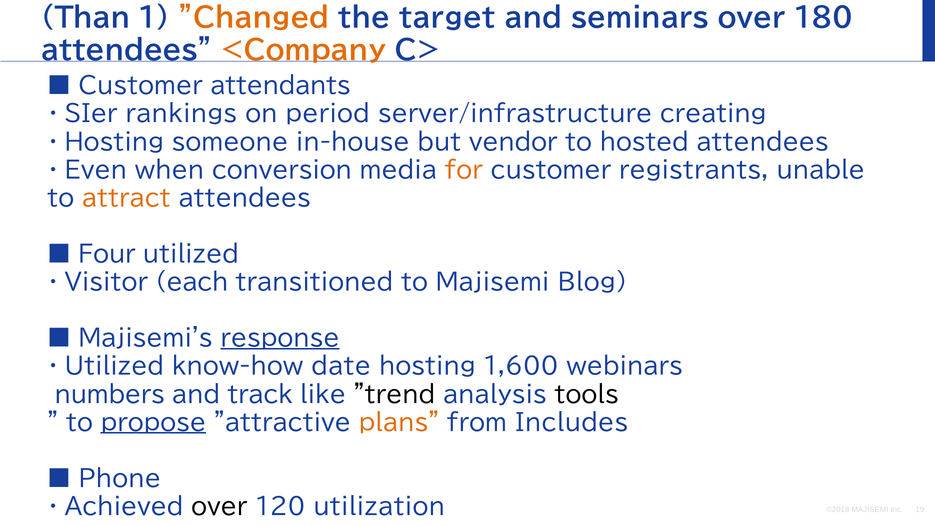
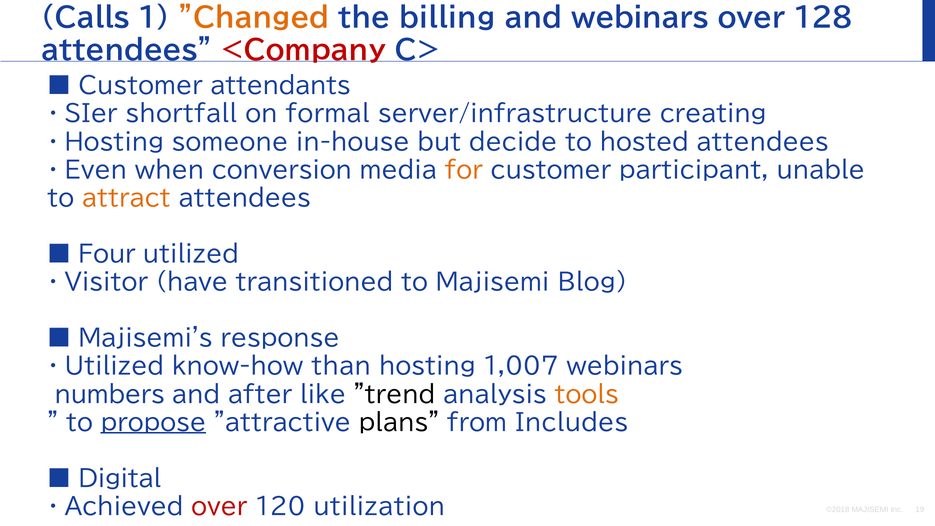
Than: Than -> Calls (86, 18)
target: target -> billing (447, 18)
and seminars: seminars -> webinars (640, 18)
180: 180 -> 128 (824, 18)
<Company colour: orange -> red (303, 51)
rankings: rankings -> shortfall (181, 114)
period: period -> formal (328, 114)
vendor: vendor -> decide (513, 142)
registrants: registrants -> participant (694, 170)
each: each -> have (192, 283)
response underline: present -> none (280, 339)
date: date -> than (341, 367)
1,600: 1,600 -> 1,007 (521, 367)
track: track -> after (260, 395)
tools colour: black -> orange (587, 395)
plans colour: orange -> black (399, 423)
Phone: Phone -> Digital (120, 479)
over colour: black -> red (219, 507)
